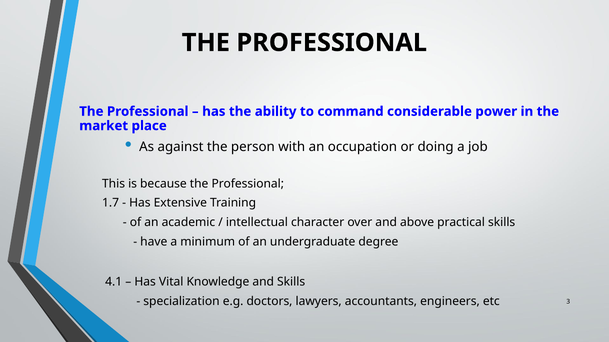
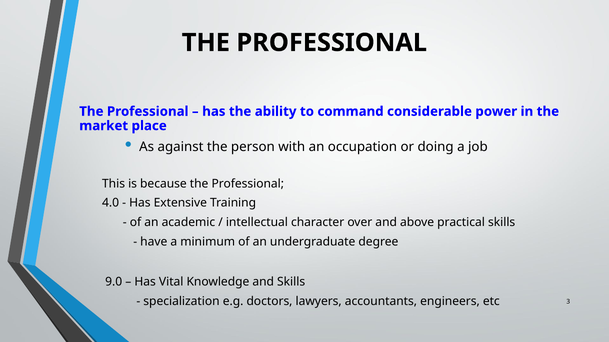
1.7: 1.7 -> 4.0 (111, 203)
4.1: 4.1 -> 9.0 (114, 282)
